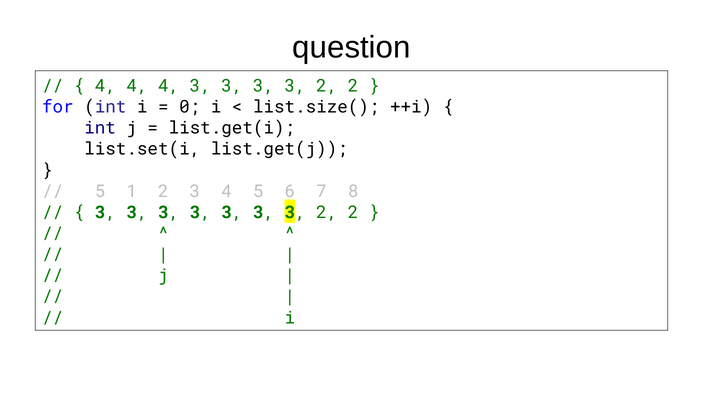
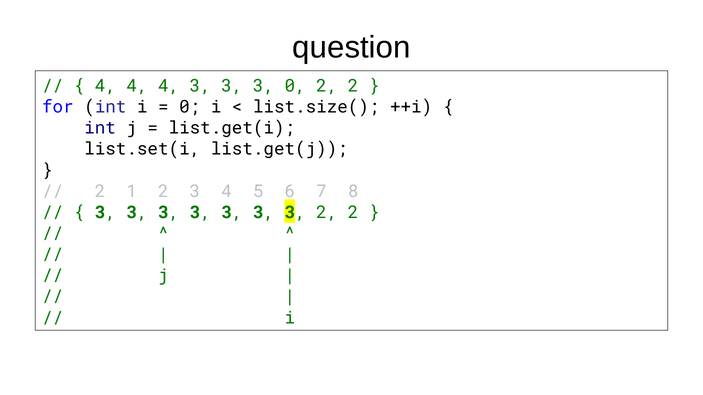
3: 3 -> 0 (295, 86)
5: 5 -> 2 (100, 192)
